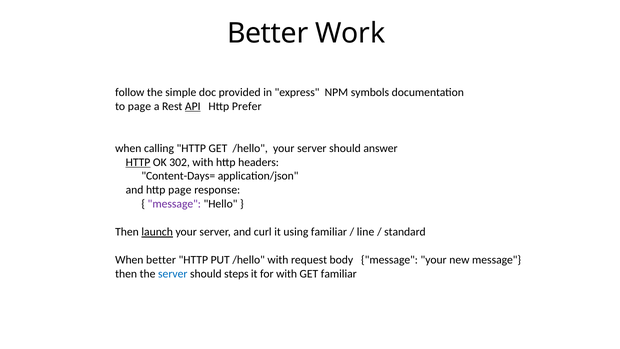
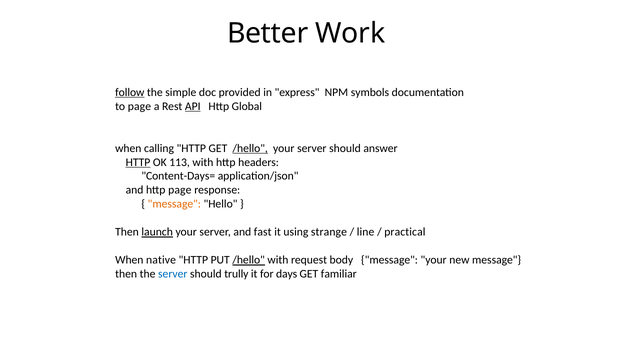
follow underline: none -> present (130, 92)
Prefer: Prefer -> Global (247, 106)
/hello underline: none -> present (250, 148)
302: 302 -> 113 (180, 162)
message colour: purple -> orange (174, 204)
curl: curl -> fast (263, 232)
using familiar: familiar -> strange (329, 232)
standard: standard -> practical (405, 232)
When better: better -> native (161, 260)
/hello underline: none -> present (249, 260)
steps: steps -> trully (236, 274)
for with: with -> days (287, 274)
